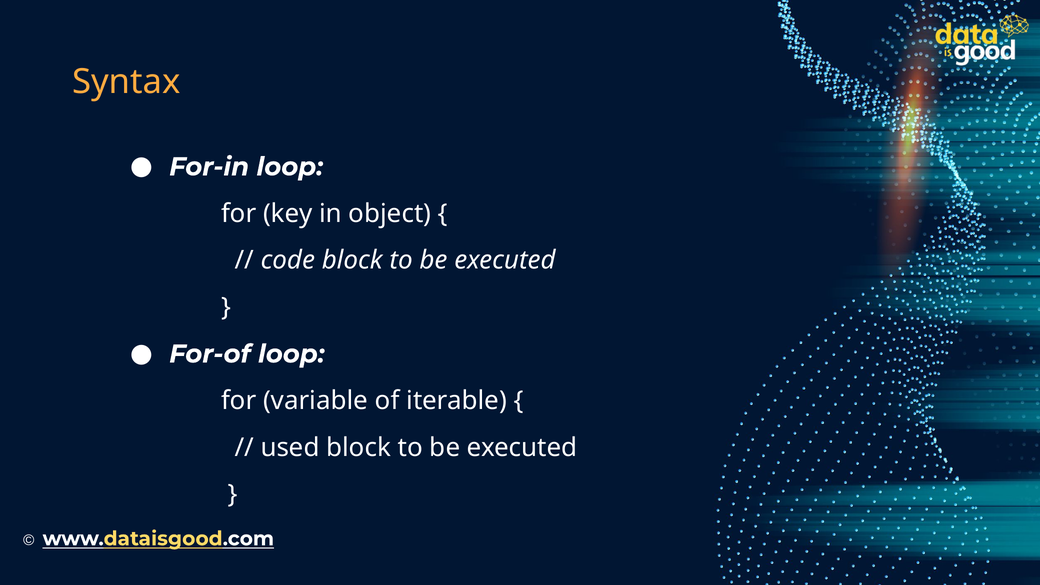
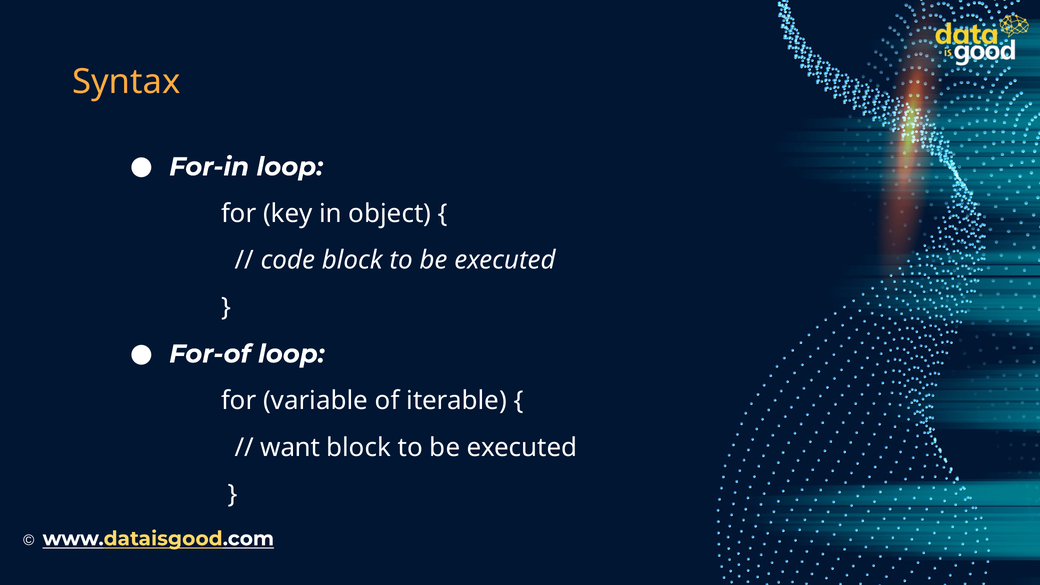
used: used -> want (290, 448)
